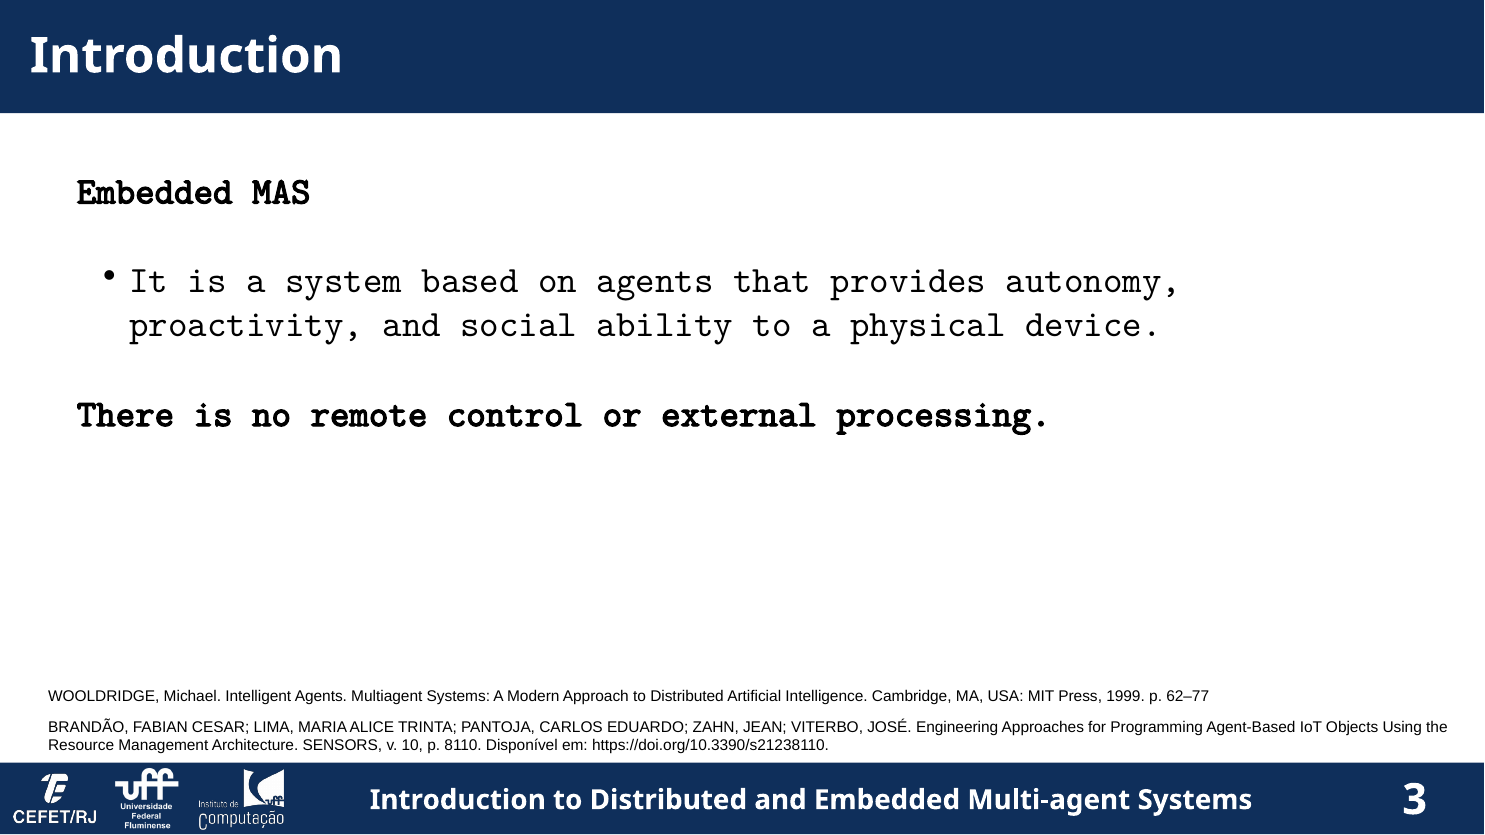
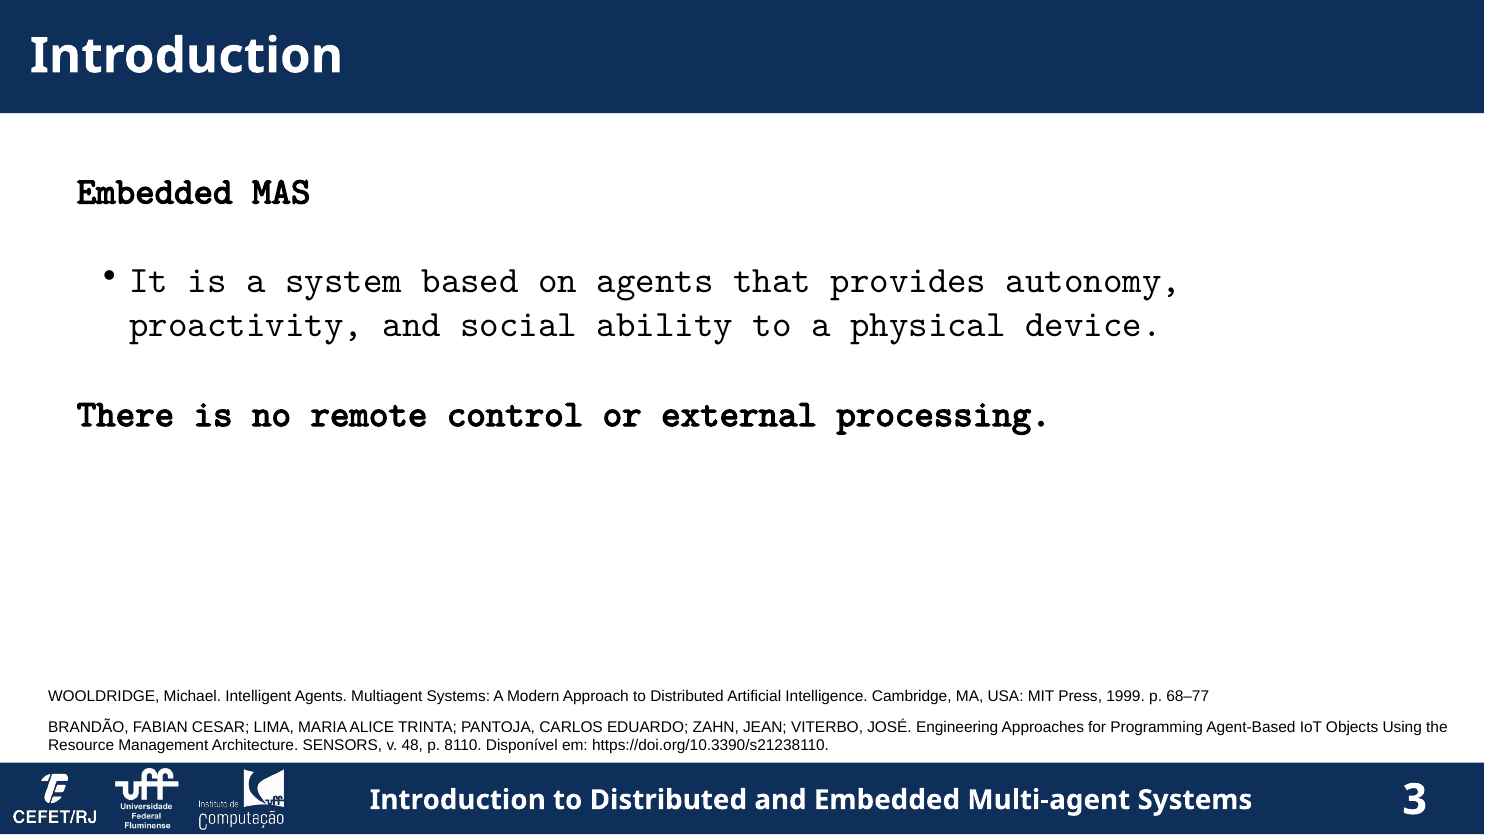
62–77: 62–77 -> 68–77 (1188, 697)
10: 10 -> 48 (412, 746)
